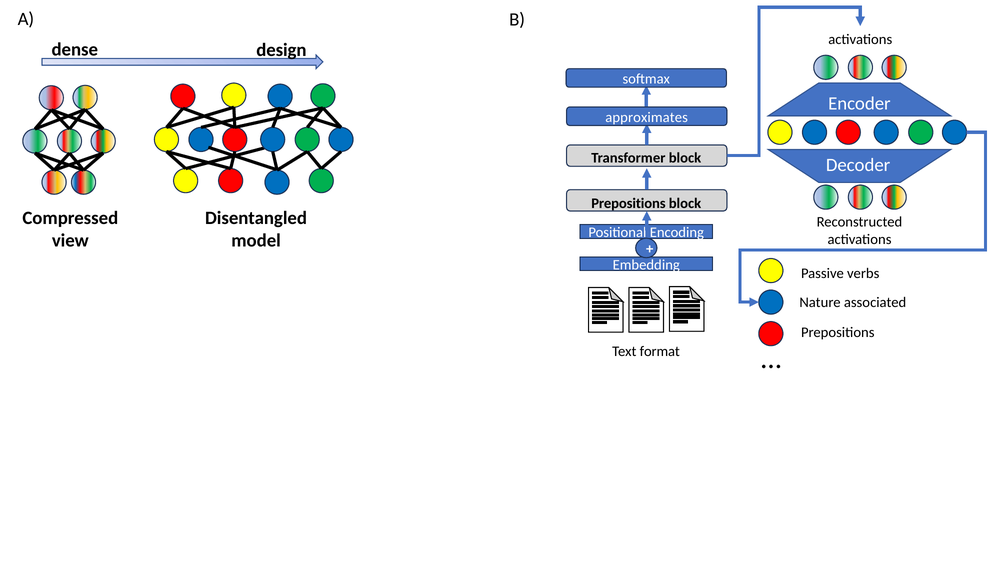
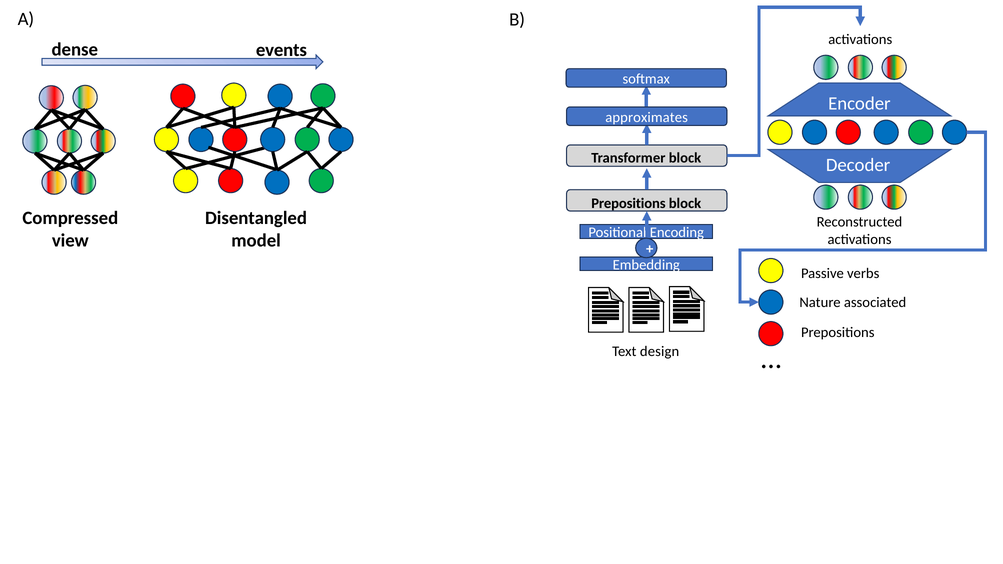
design: design -> events (281, 50)
format: format -> design (660, 351)
